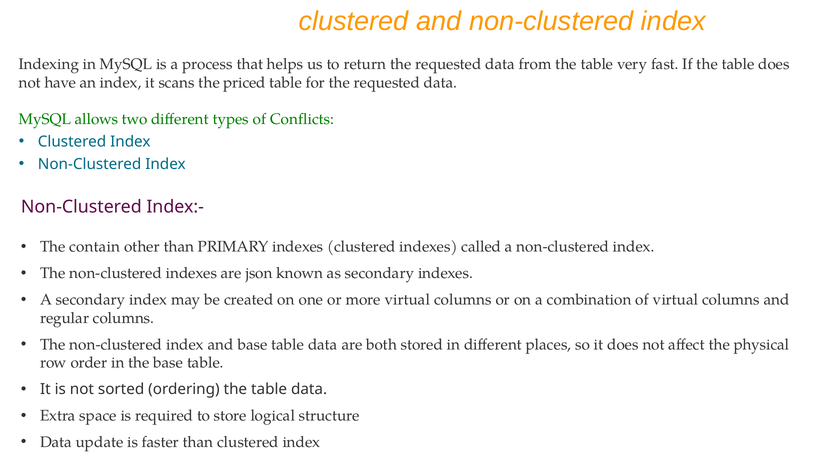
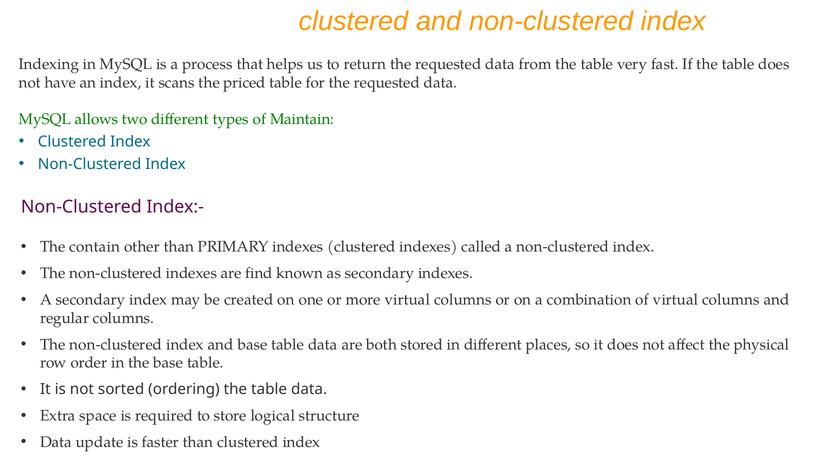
Conflicts: Conflicts -> Maintain (302, 119)
json: json -> find (259, 273)
